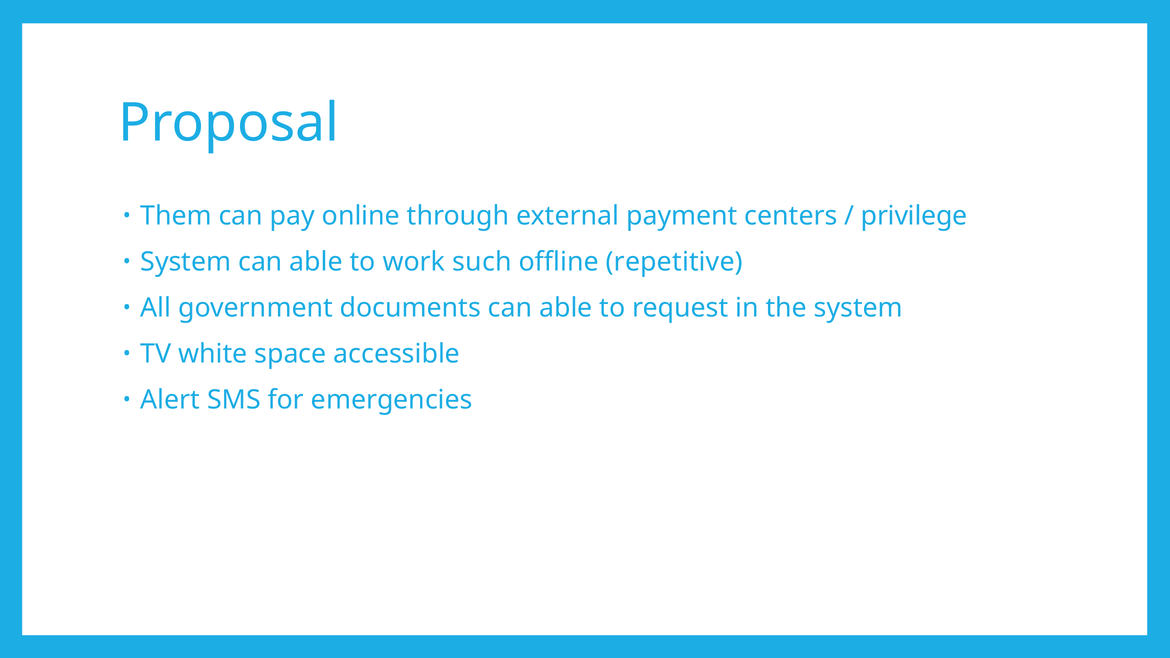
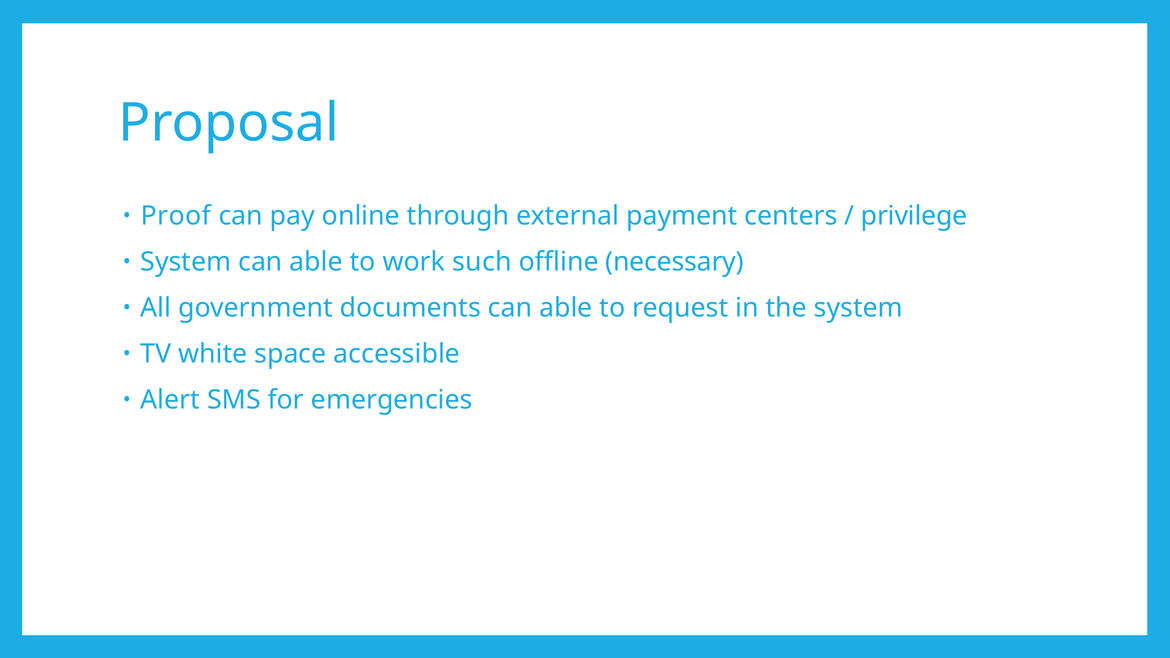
Them: Them -> Proof (176, 216)
repetitive: repetitive -> necessary (675, 262)
